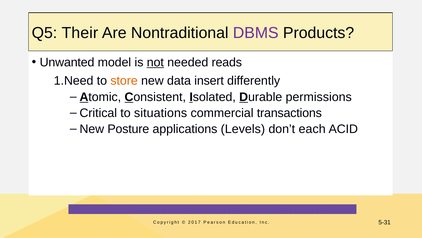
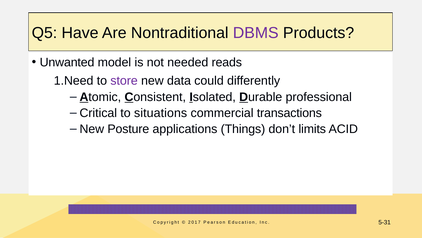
Their: Their -> Have (80, 33)
not underline: present -> none (155, 62)
store colour: orange -> purple (124, 81)
insert: insert -> could (209, 81)
permissions: permissions -> professional (319, 97)
Levels: Levels -> Things (243, 129)
each: each -> limits (312, 129)
